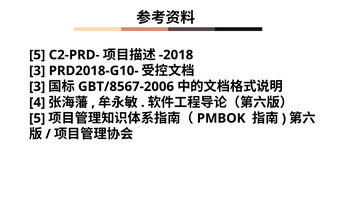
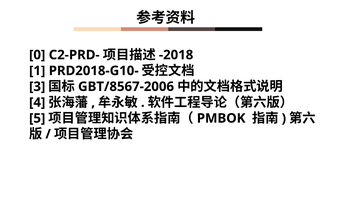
5: 5 -> 0 (37, 55)
3: 3 -> 1 (37, 71)
